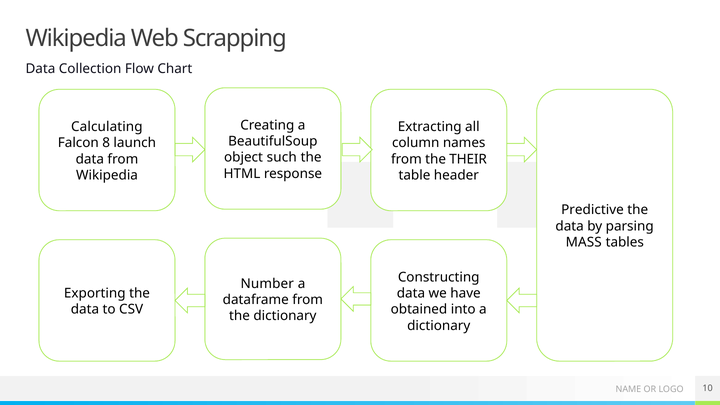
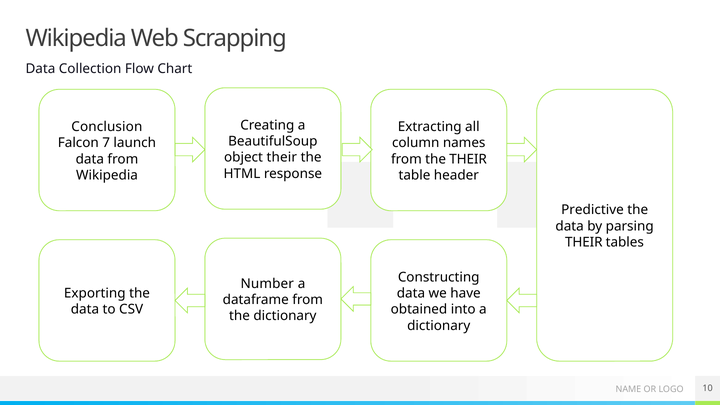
Calculating: Calculating -> Conclusion (107, 127)
8: 8 -> 7 (106, 143)
object such: such -> their (282, 158)
MASS: MASS -> THEIR (584, 242)
